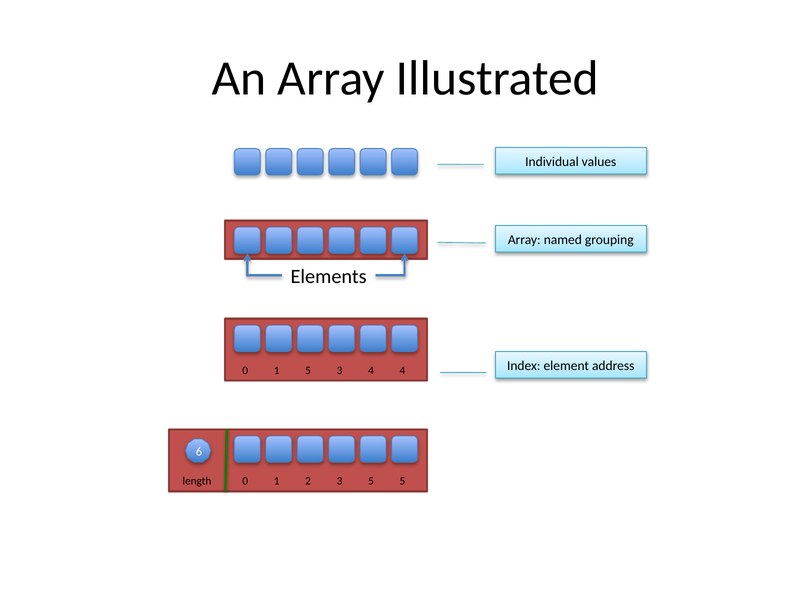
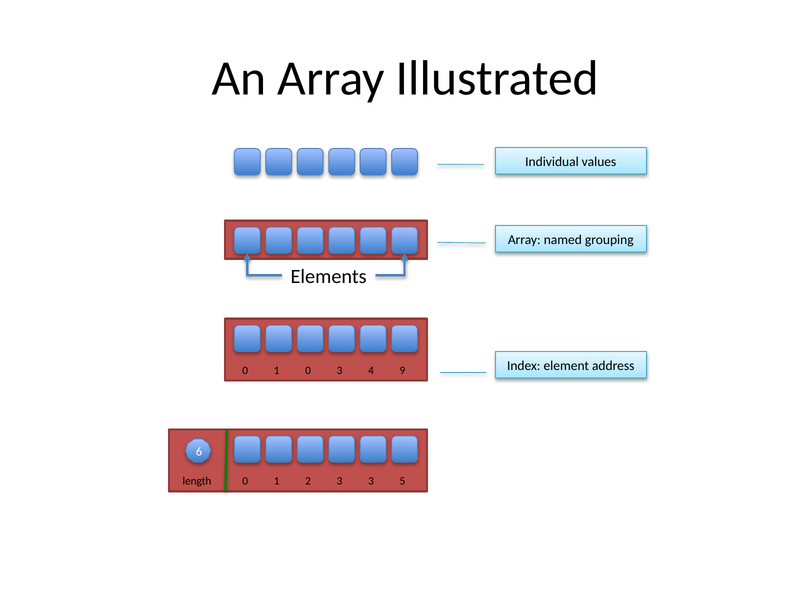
1 5: 5 -> 0 (308, 370)
4 4: 4 -> 9 (402, 370)
3 5: 5 -> 3 (371, 481)
